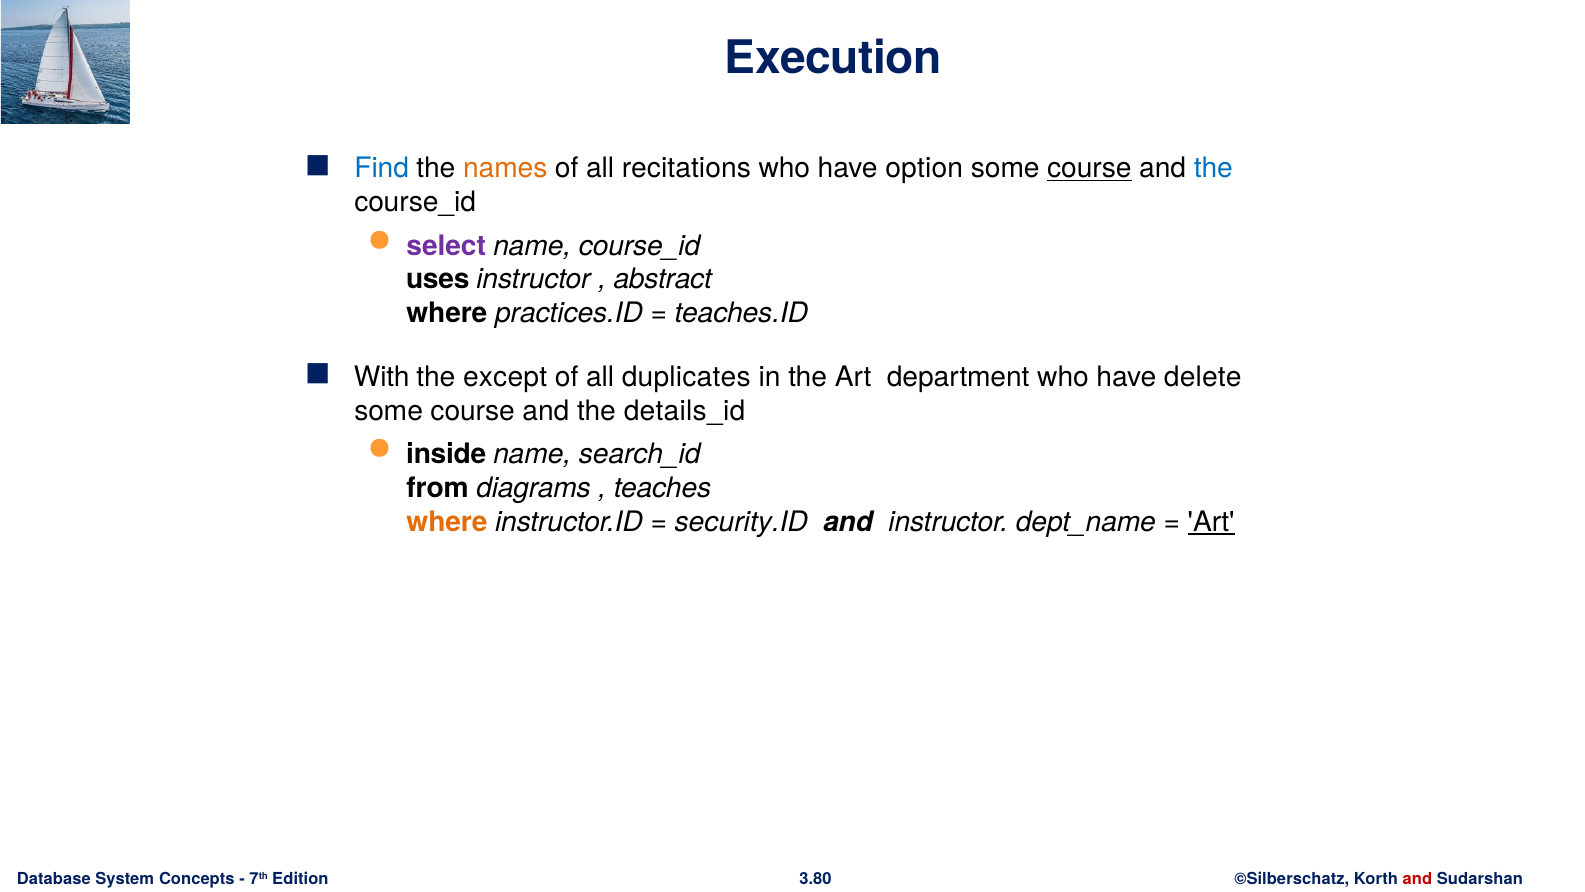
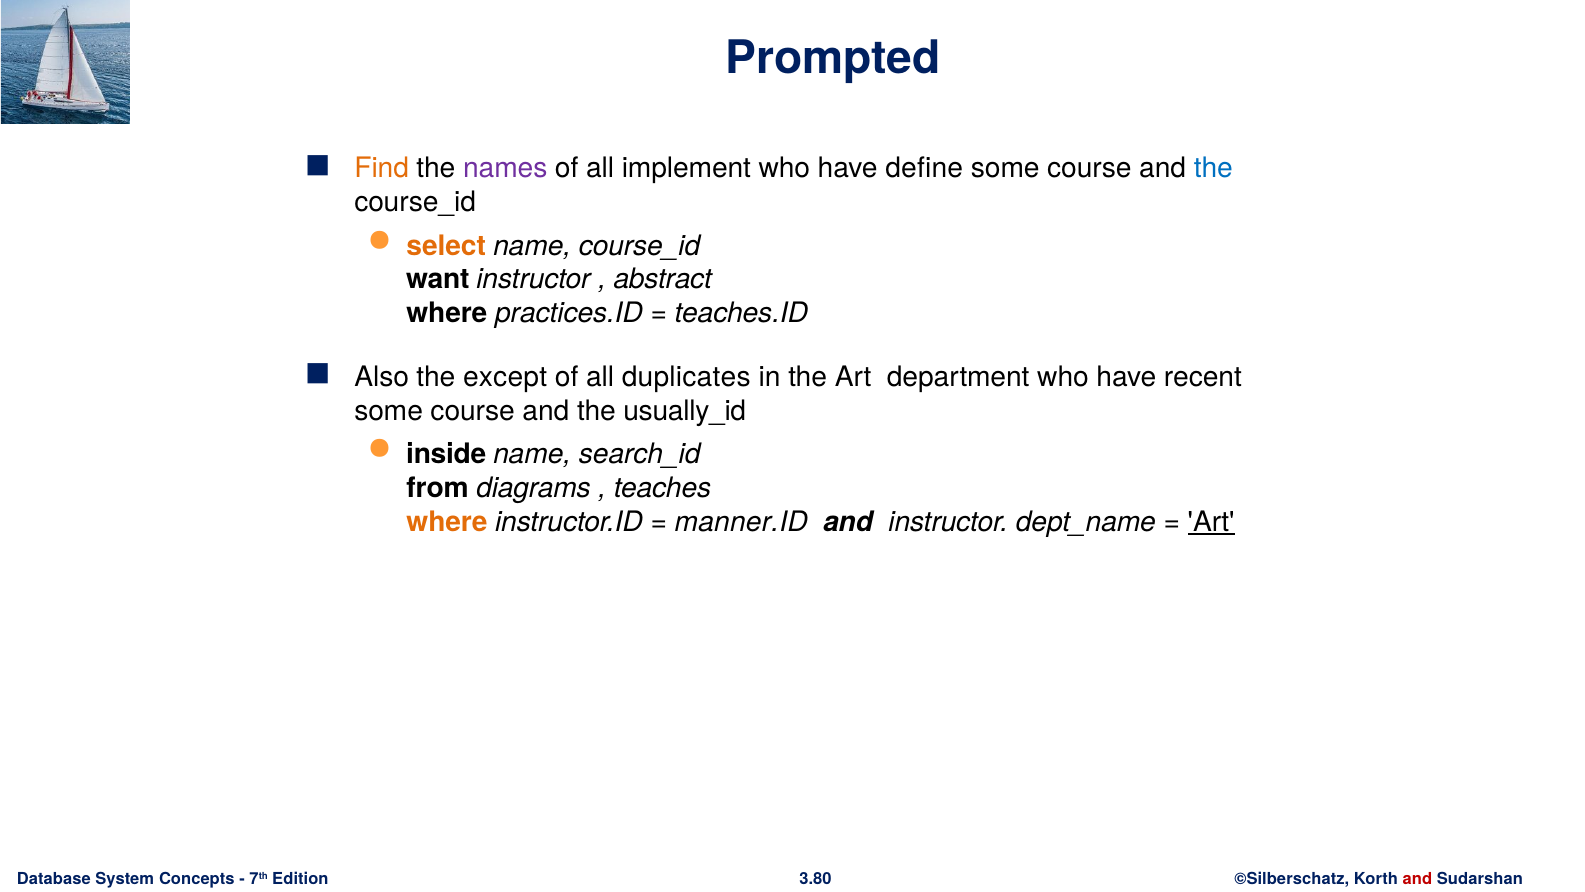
Execution: Execution -> Prompted (833, 58)
Find colour: blue -> orange (382, 168)
names colour: orange -> purple (505, 168)
recitations: recitations -> implement (686, 168)
option: option -> define (924, 168)
course underline: present -> none (1089, 168)
select colour: purple -> orange (446, 246)
uses: uses -> want (438, 279)
With: With -> Also (382, 377)
delete: delete -> recent (1203, 377)
details_id: details_id -> usually_id (685, 411)
security.ID: security.ID -> manner.ID (741, 522)
